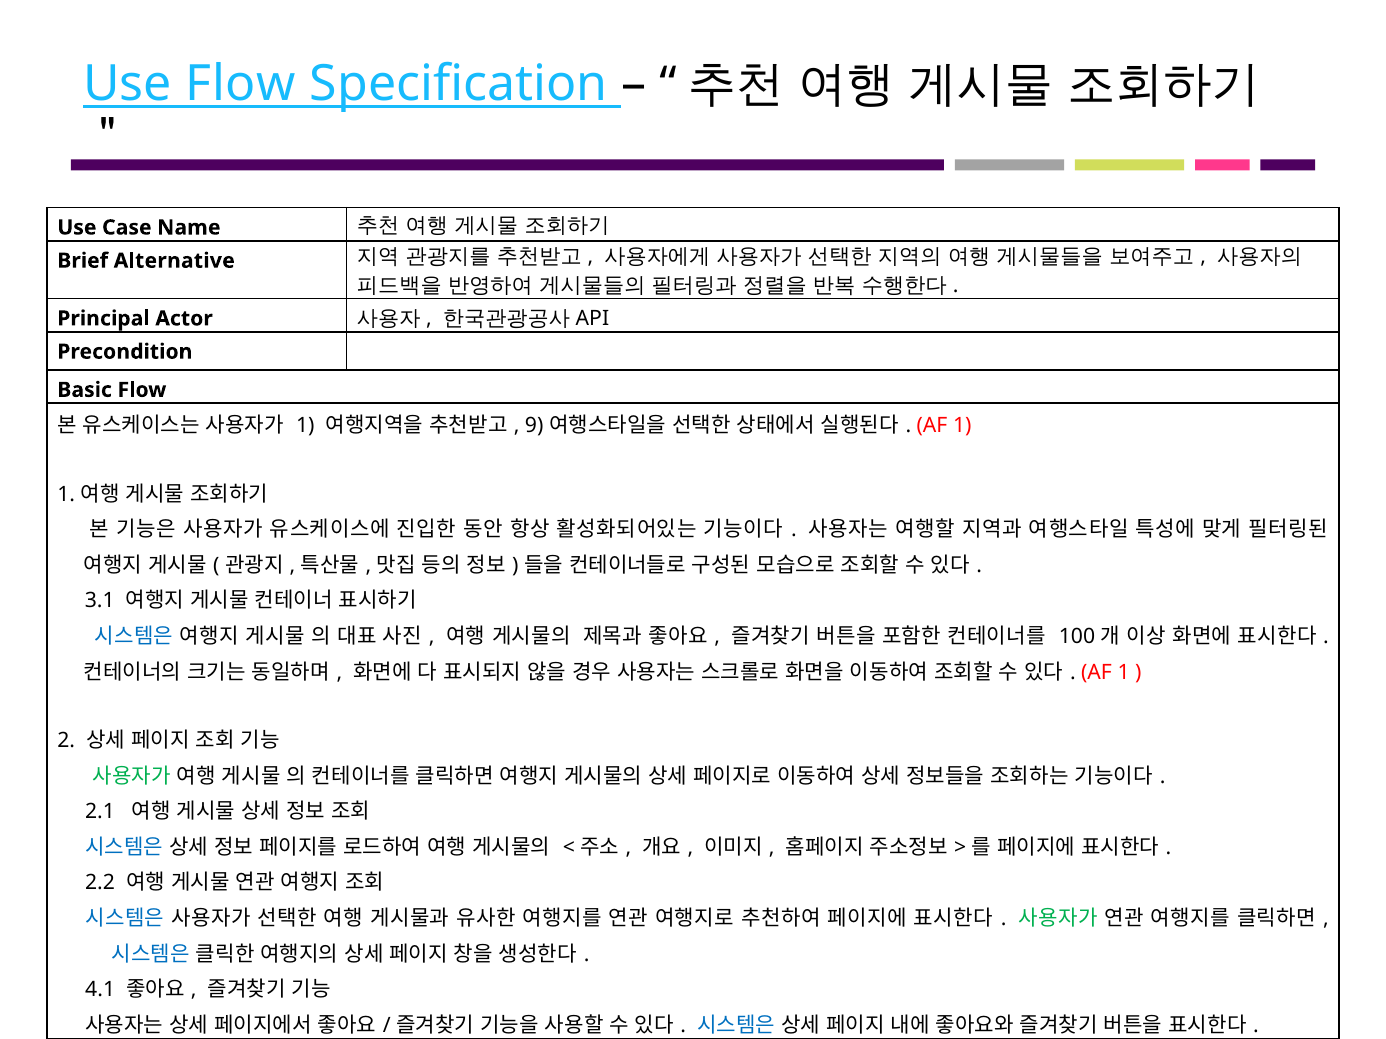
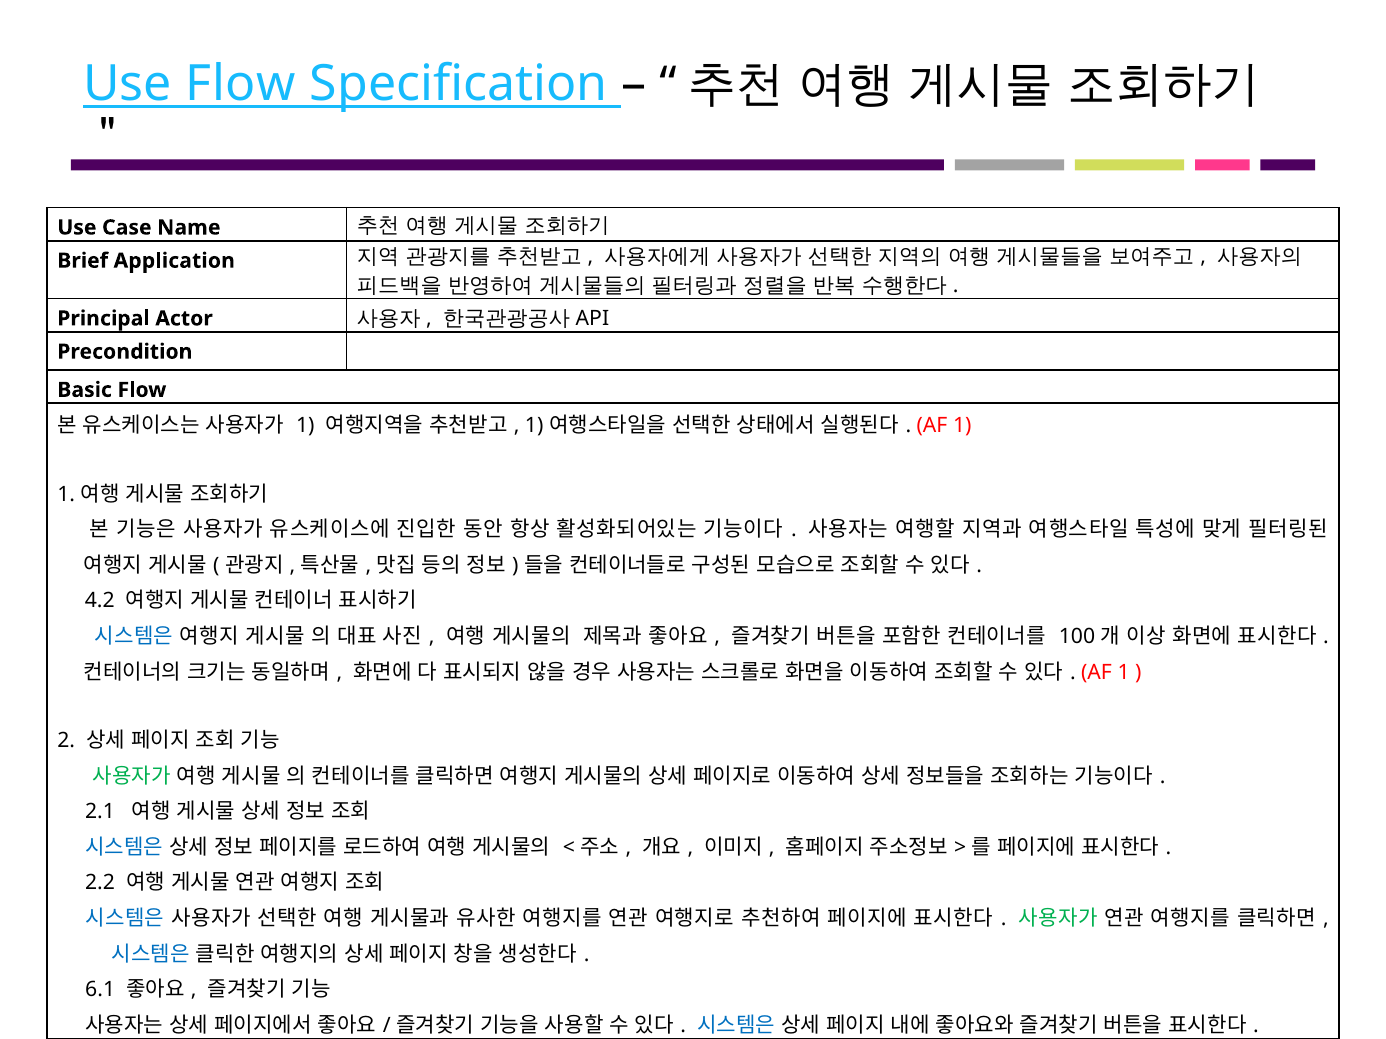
Alternative: Alternative -> Application (174, 261)
9: 9 -> 1 (534, 426)
3.1: 3.1 -> 4.2 (100, 601)
4.1: 4.1 -> 6.1 (100, 990)
